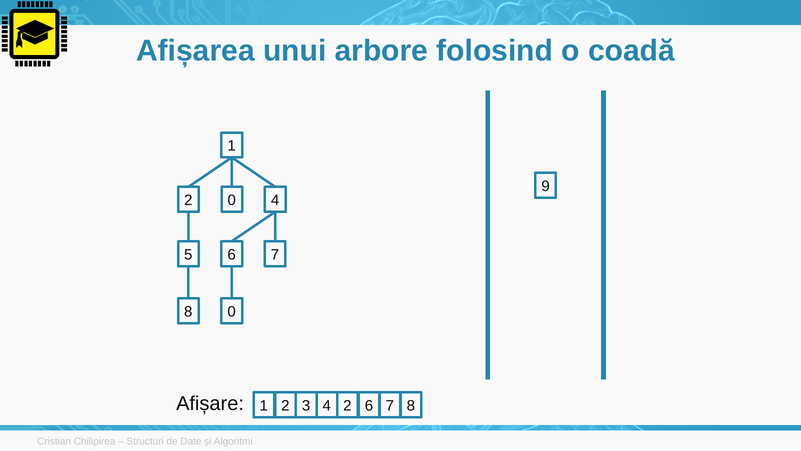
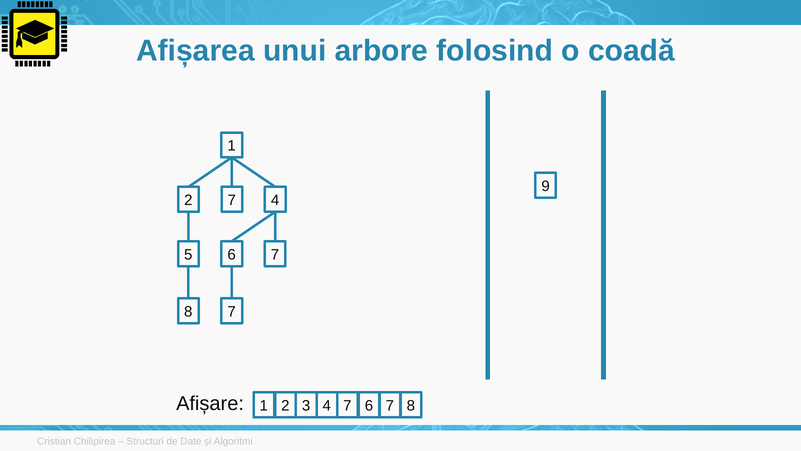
2 0: 0 -> 7 (232, 200)
8 0: 0 -> 7 (232, 311)
Afișare 2: 2 -> 7 (347, 406)
